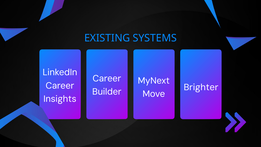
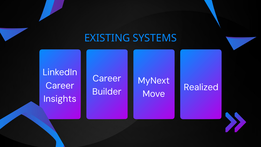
Brighter: Brighter -> Realized (201, 87)
